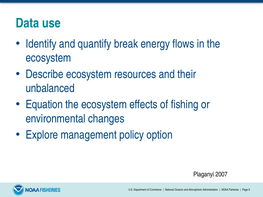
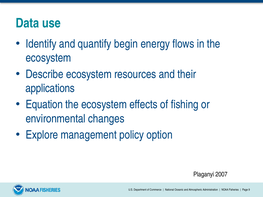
break: break -> begin (126, 44)
unbalanced: unbalanced -> applications (50, 88)
